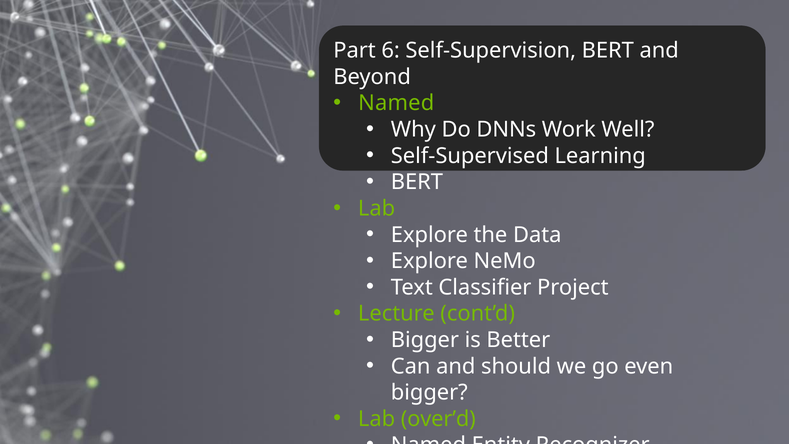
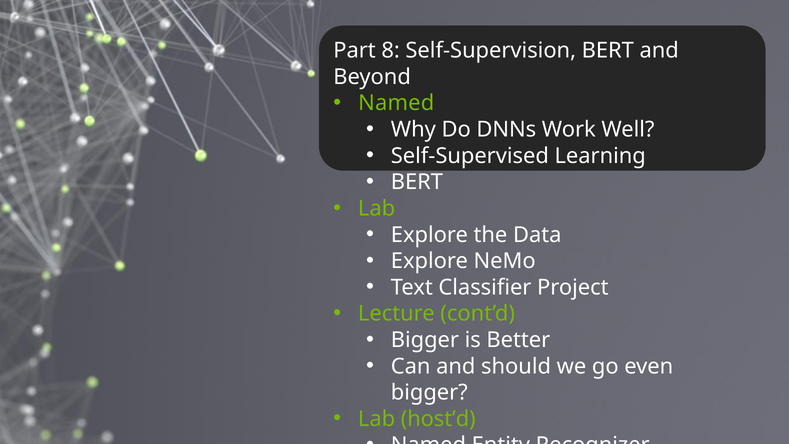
6: 6 -> 8 (391, 51)
over’d: over’d -> host’d (438, 419)
